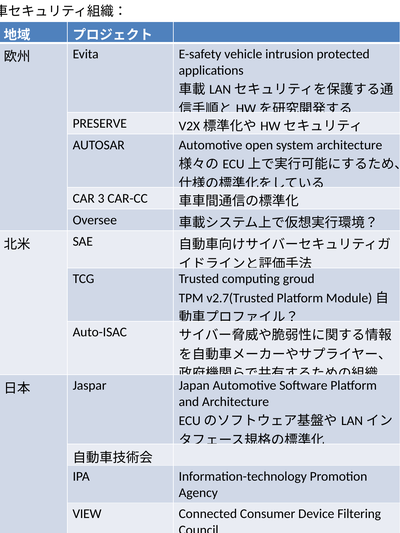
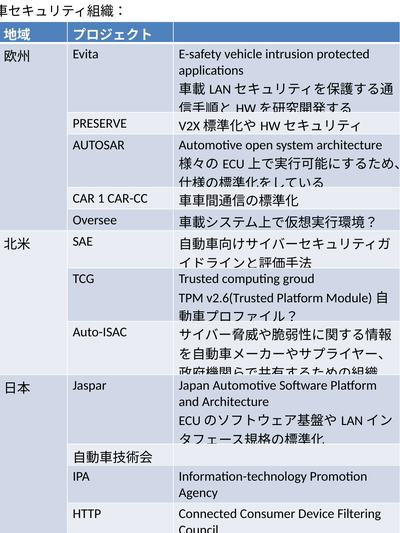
3: 3 -> 1 (101, 198)
v2.7(Trusted: v2.7(Trusted -> v2.6(Trusted (240, 298)
VIEW: VIEW -> HTTP (87, 514)
